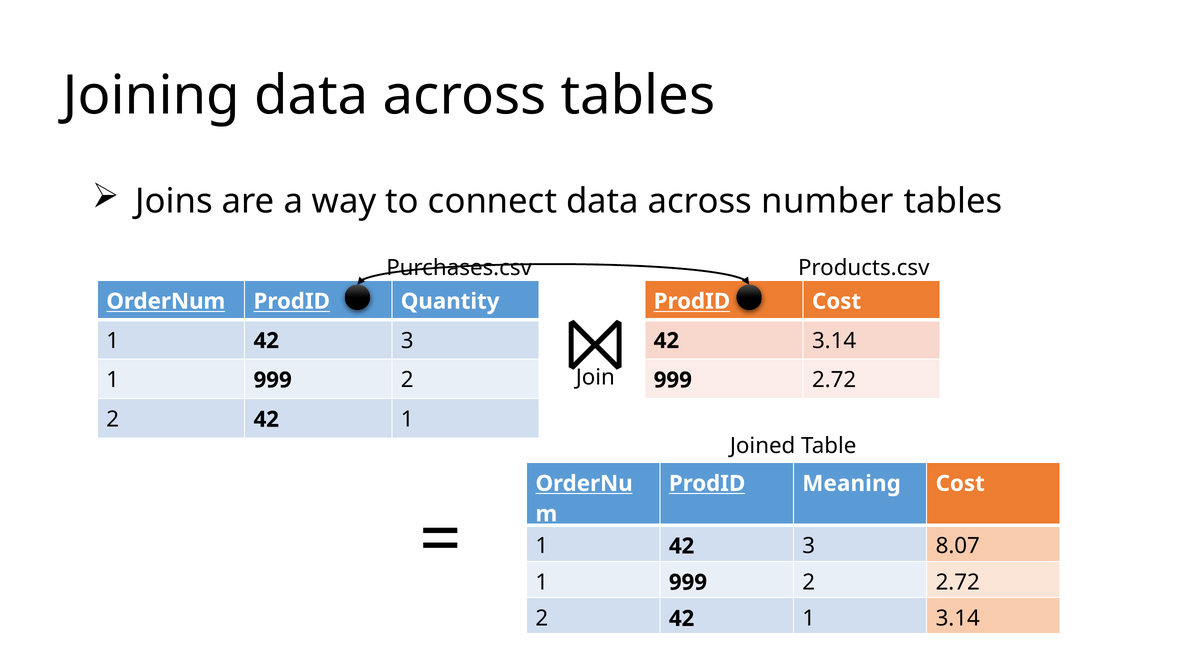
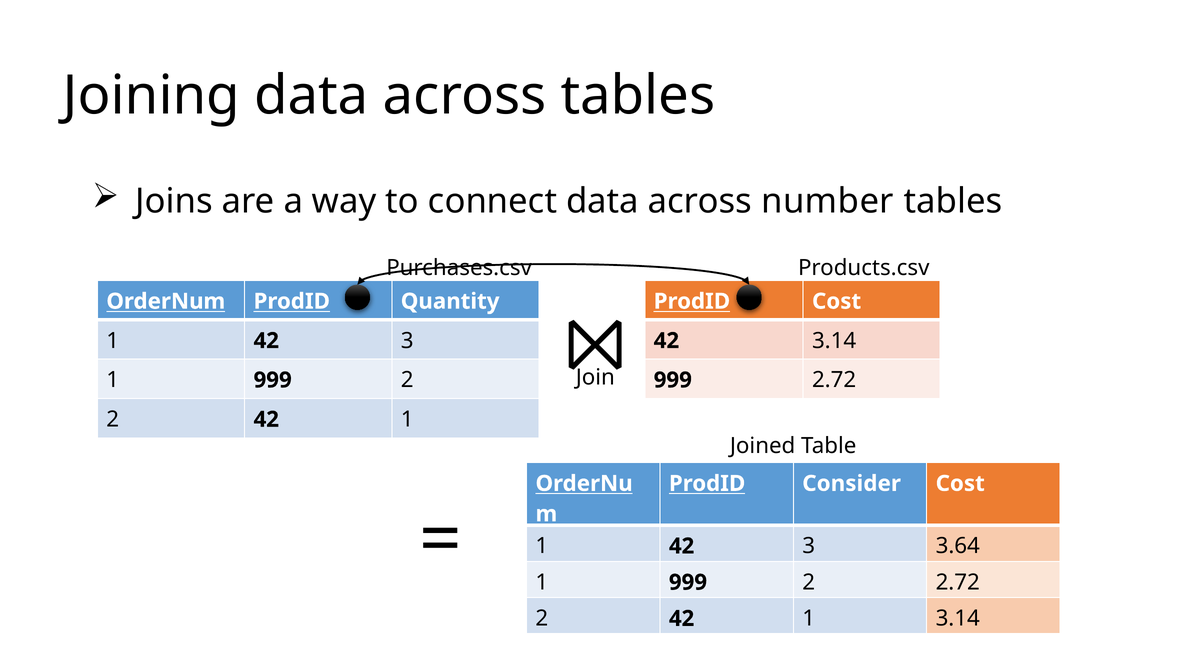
Meaning: Meaning -> Consider (852, 483)
8.07: 8.07 -> 3.64 (958, 546)
